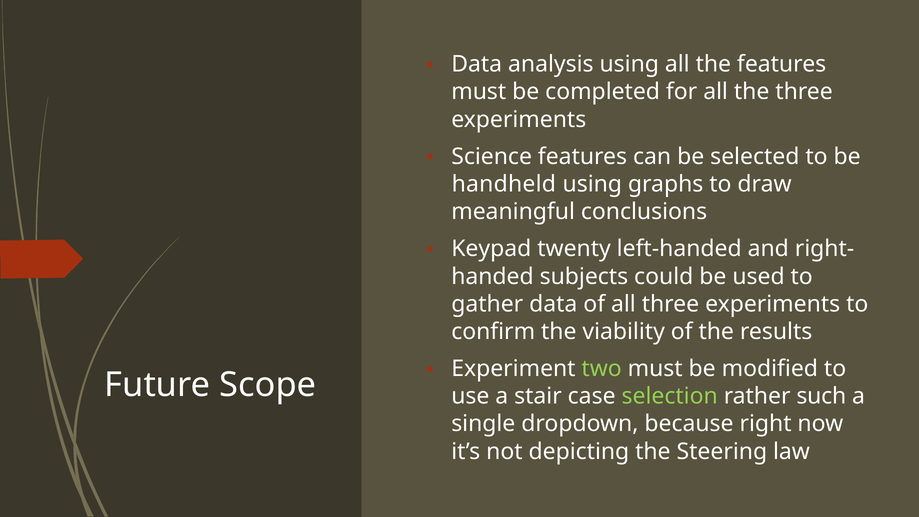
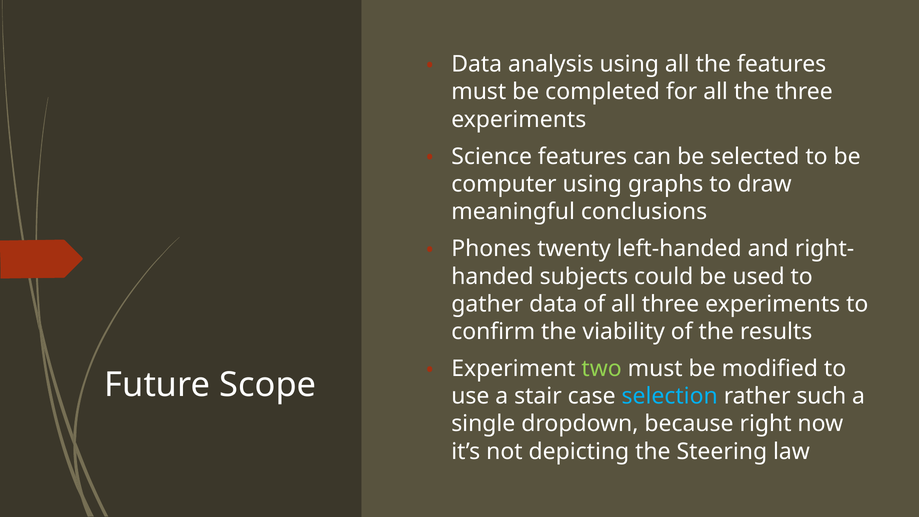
handheld: handheld -> computer (504, 184)
Keypad: Keypad -> Phones (491, 249)
selection colour: light green -> light blue (670, 396)
